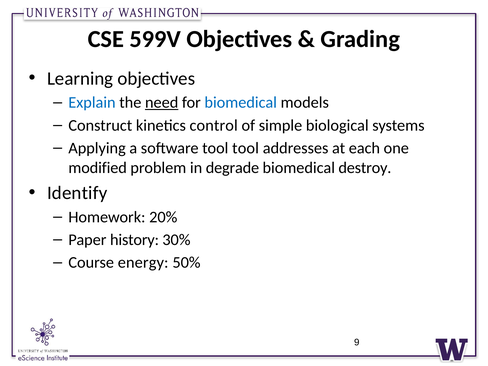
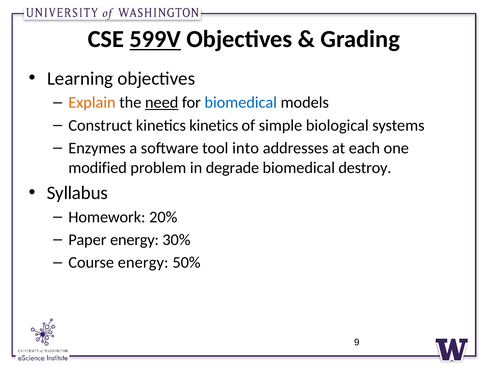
599V underline: none -> present (155, 39)
Explain colour: blue -> orange (92, 103)
kinetics control: control -> kinetics (214, 125)
Applying: Applying -> Enzymes (97, 148)
tool tool: tool -> into (246, 148)
Identify: Identify -> Syllabus (77, 193)
Paper history: history -> energy (135, 240)
